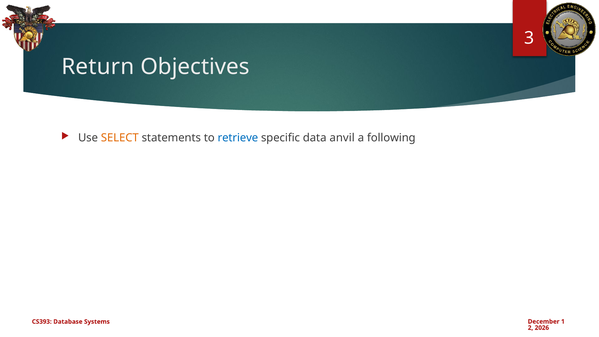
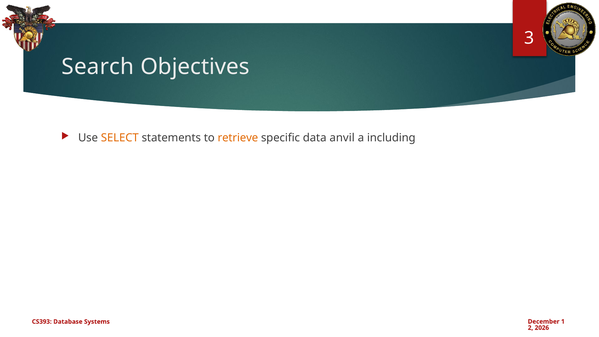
Return: Return -> Search (98, 67)
retrieve colour: blue -> orange (238, 138)
following: following -> including (391, 138)
